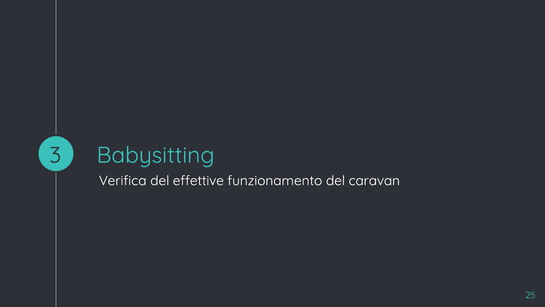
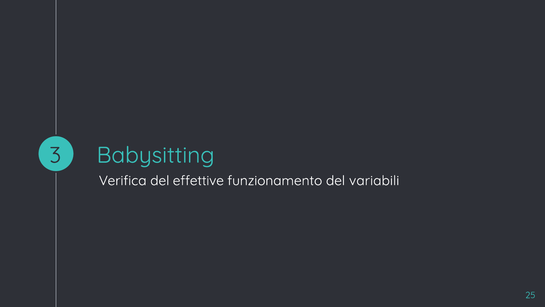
caravan: caravan -> variabili (374, 180)
